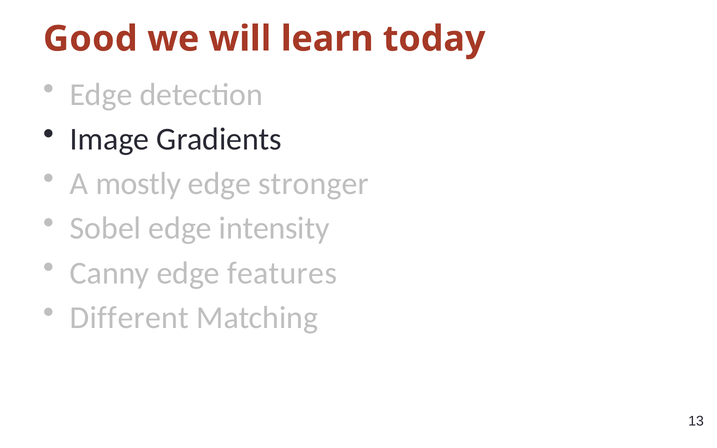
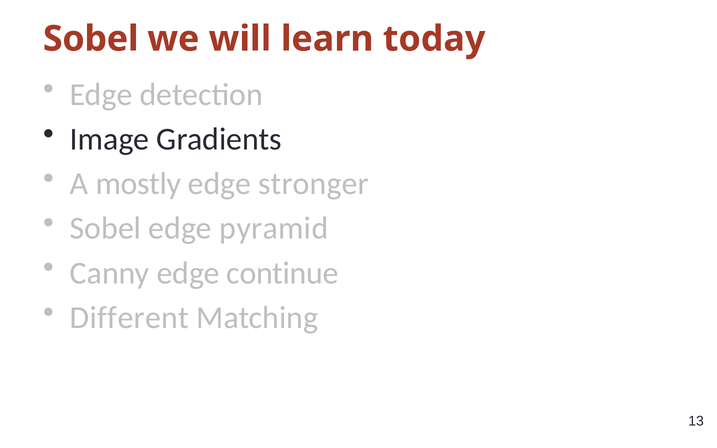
Good: Good -> Sobel (91, 39)
intensity: intensity -> pyramid (274, 229)
features: features -> continue (282, 273)
